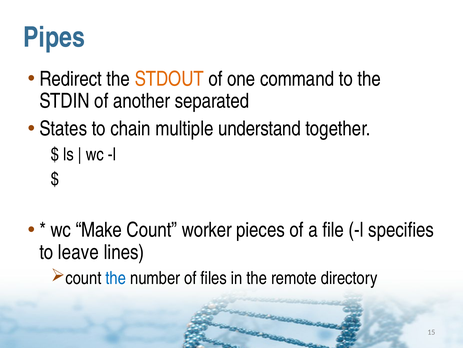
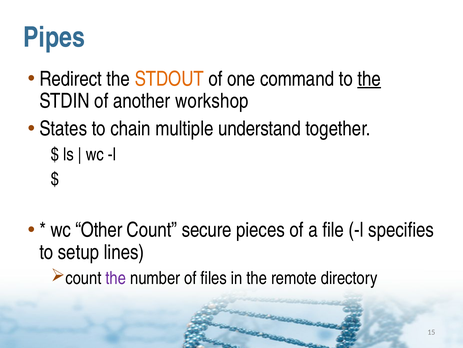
the underline: none -> present (369, 79)
separated: separated -> workshop (212, 101)
Make: Make -> Other (99, 229)
worker: worker -> secure (207, 229)
leave: leave -> setup (79, 252)
the colour: blue -> purple (116, 278)
